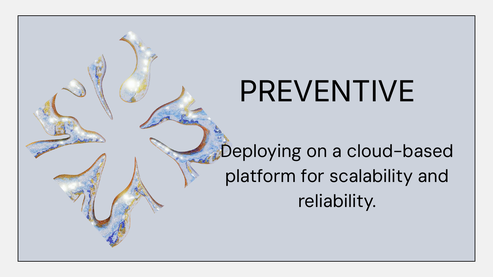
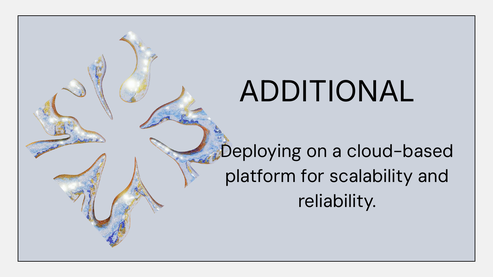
PREVENTIVE: PREVENTIVE -> ADDITIONAL (327, 92)
